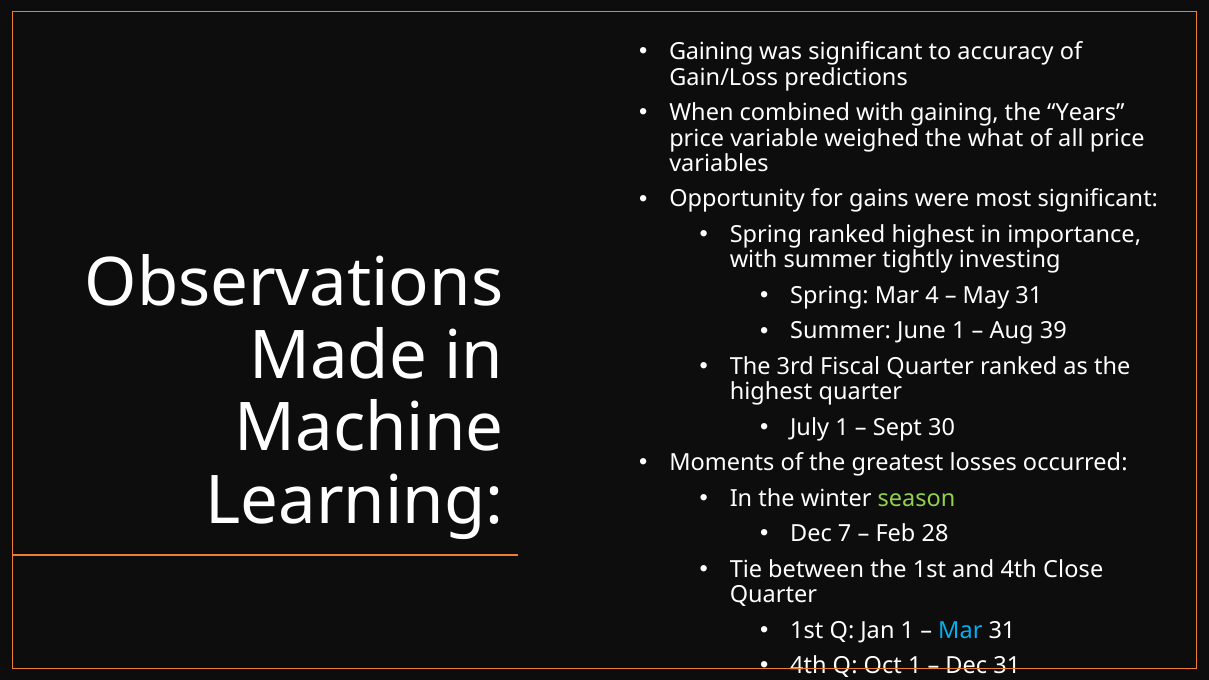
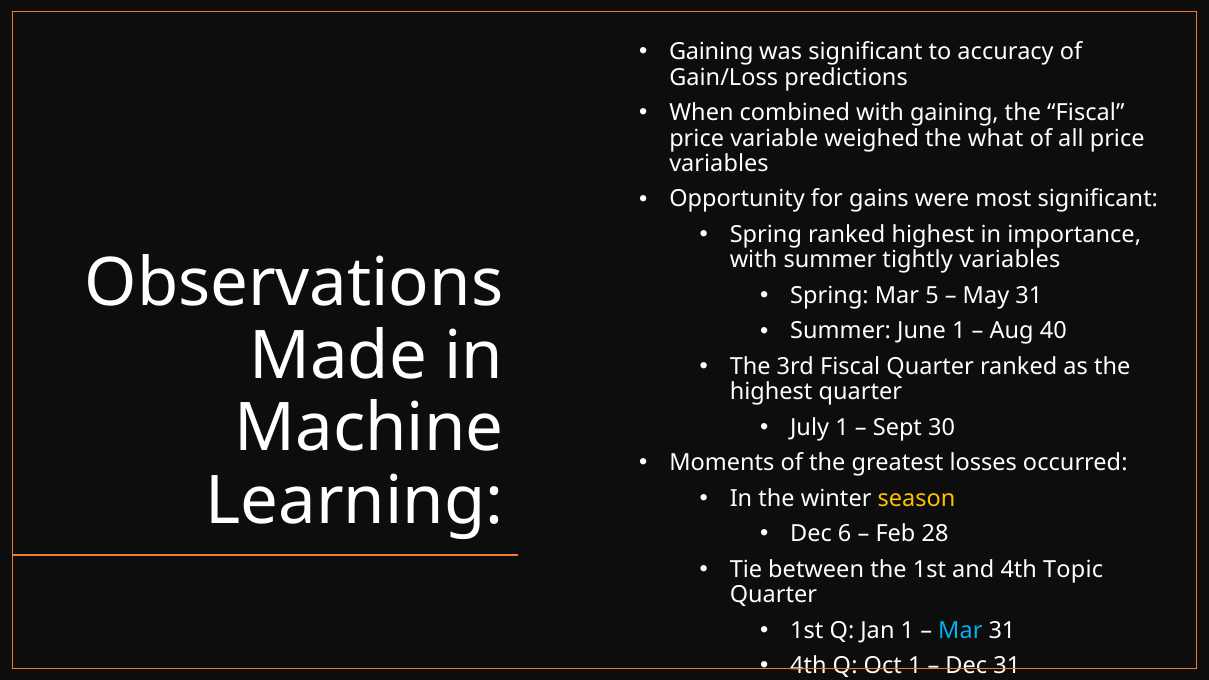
the Years: Years -> Fiscal (1086, 113)
tightly investing: investing -> variables (1010, 260)
4: 4 -> 5 (932, 296)
39: 39 -> 40 (1053, 331)
season colour: light green -> yellow (917, 499)
7: 7 -> 6 (845, 534)
Close: Close -> Topic (1073, 570)
